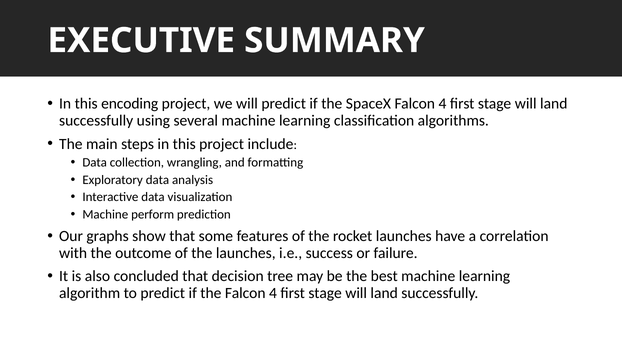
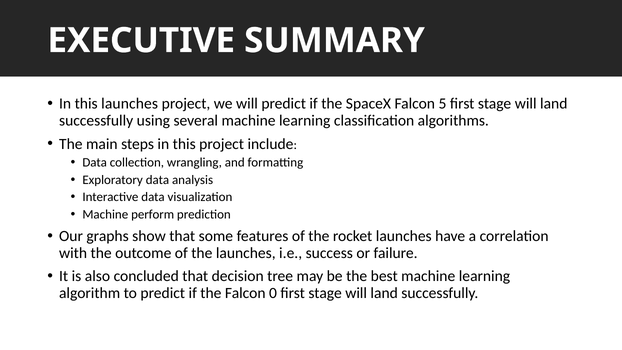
this encoding: encoding -> launches (130, 104)
SpaceX Falcon 4: 4 -> 5 (443, 104)
the Falcon 4: 4 -> 0 (273, 293)
